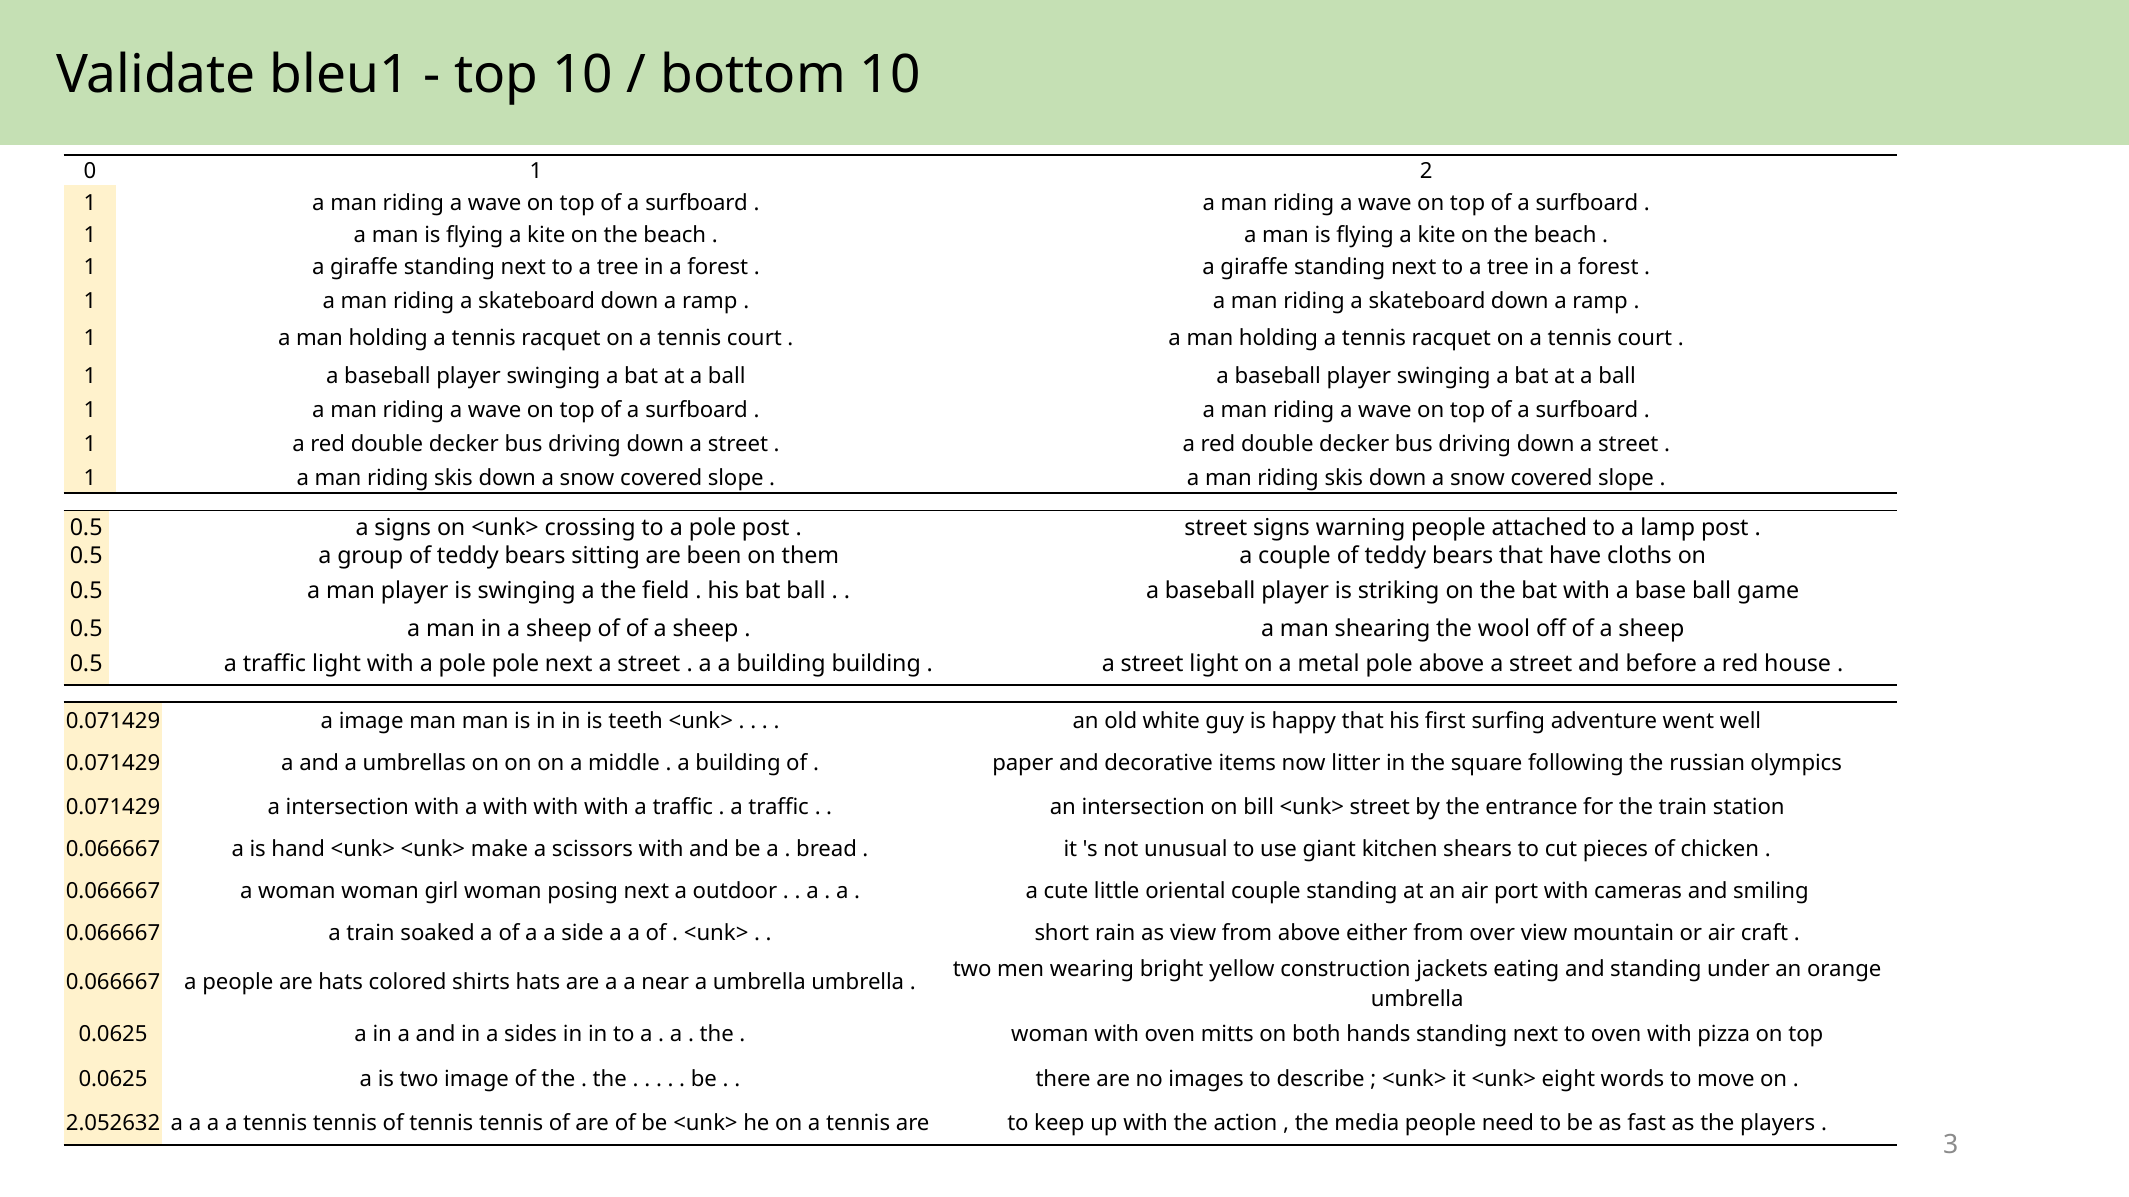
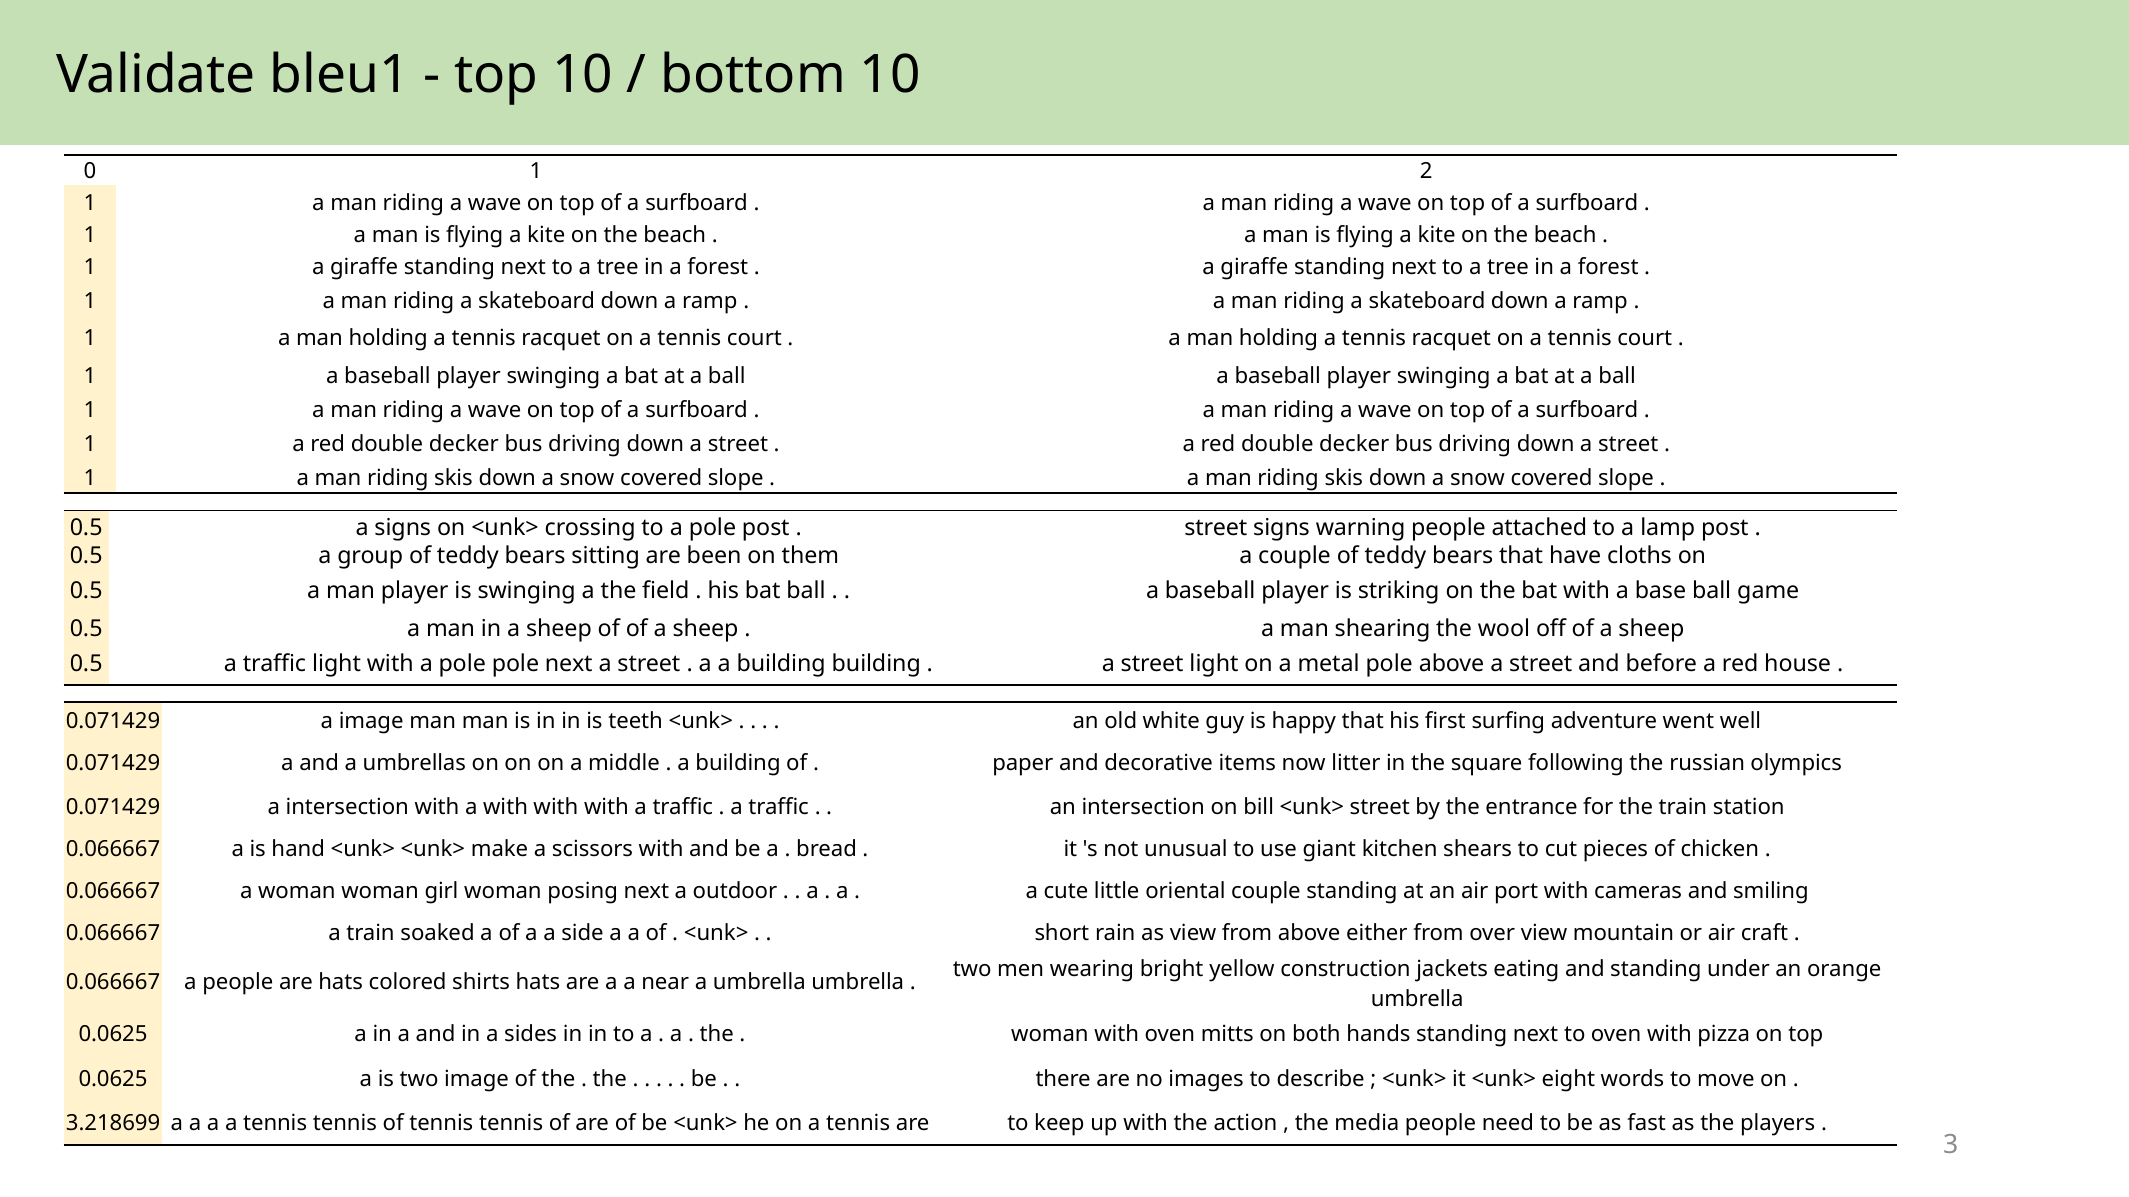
2.052632: 2.052632 -> 3.218699 (113, 1124)
